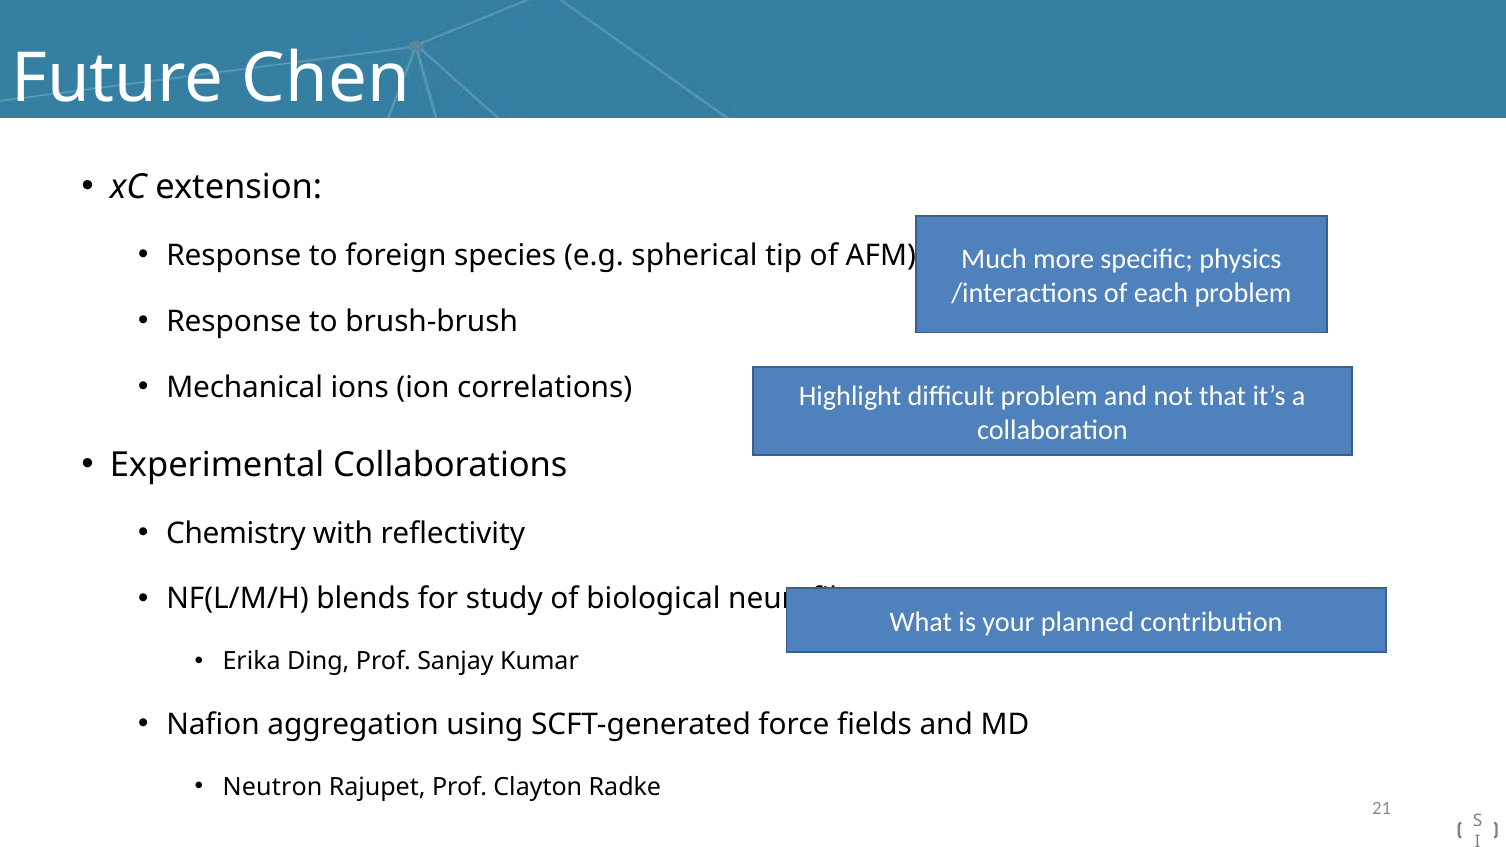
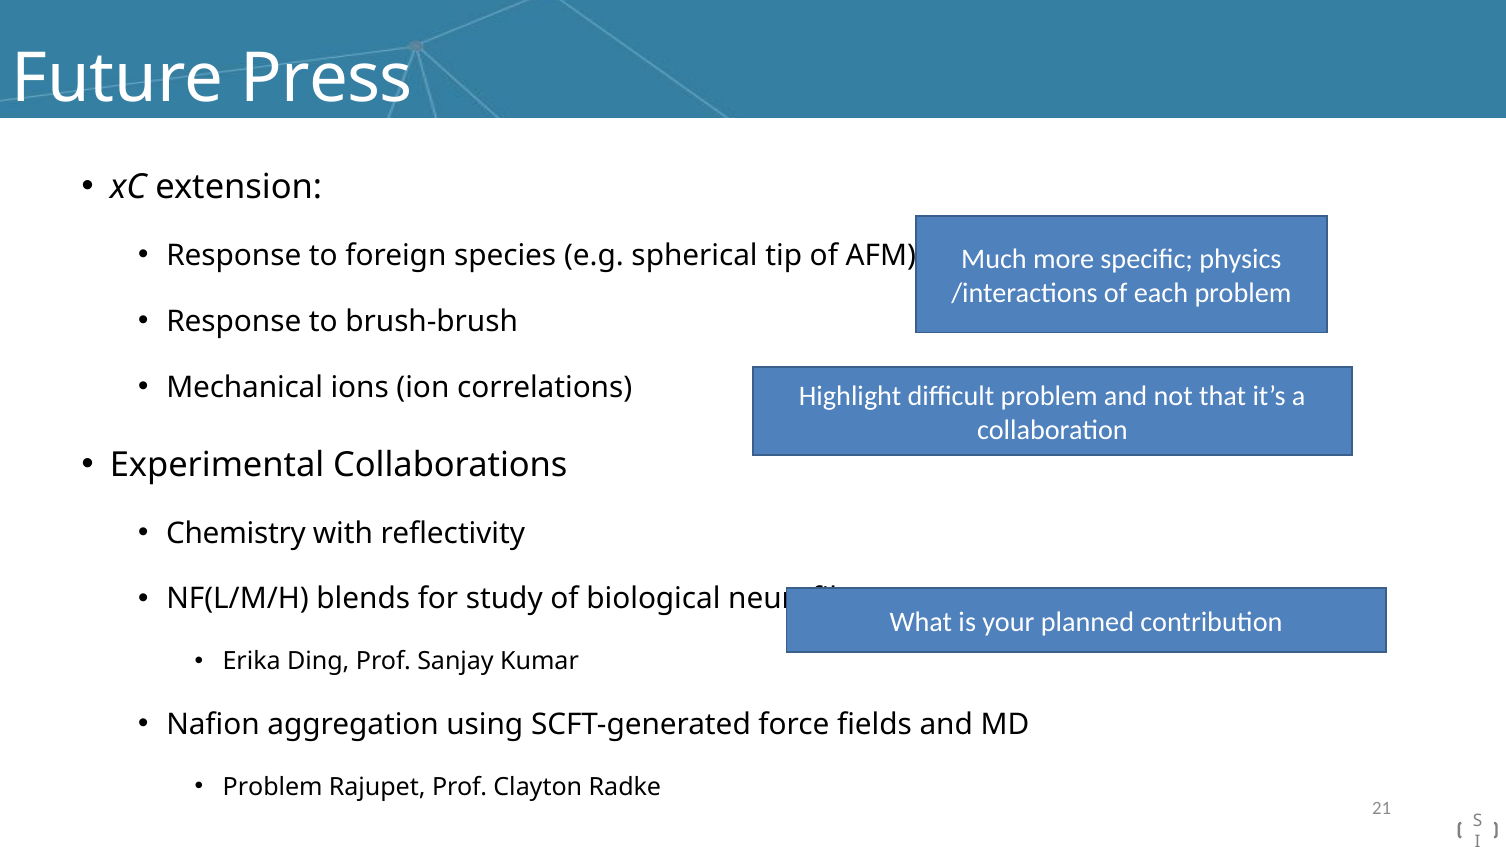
Chen: Chen -> Press (327, 79)
Neutron: Neutron -> Problem (273, 787)
